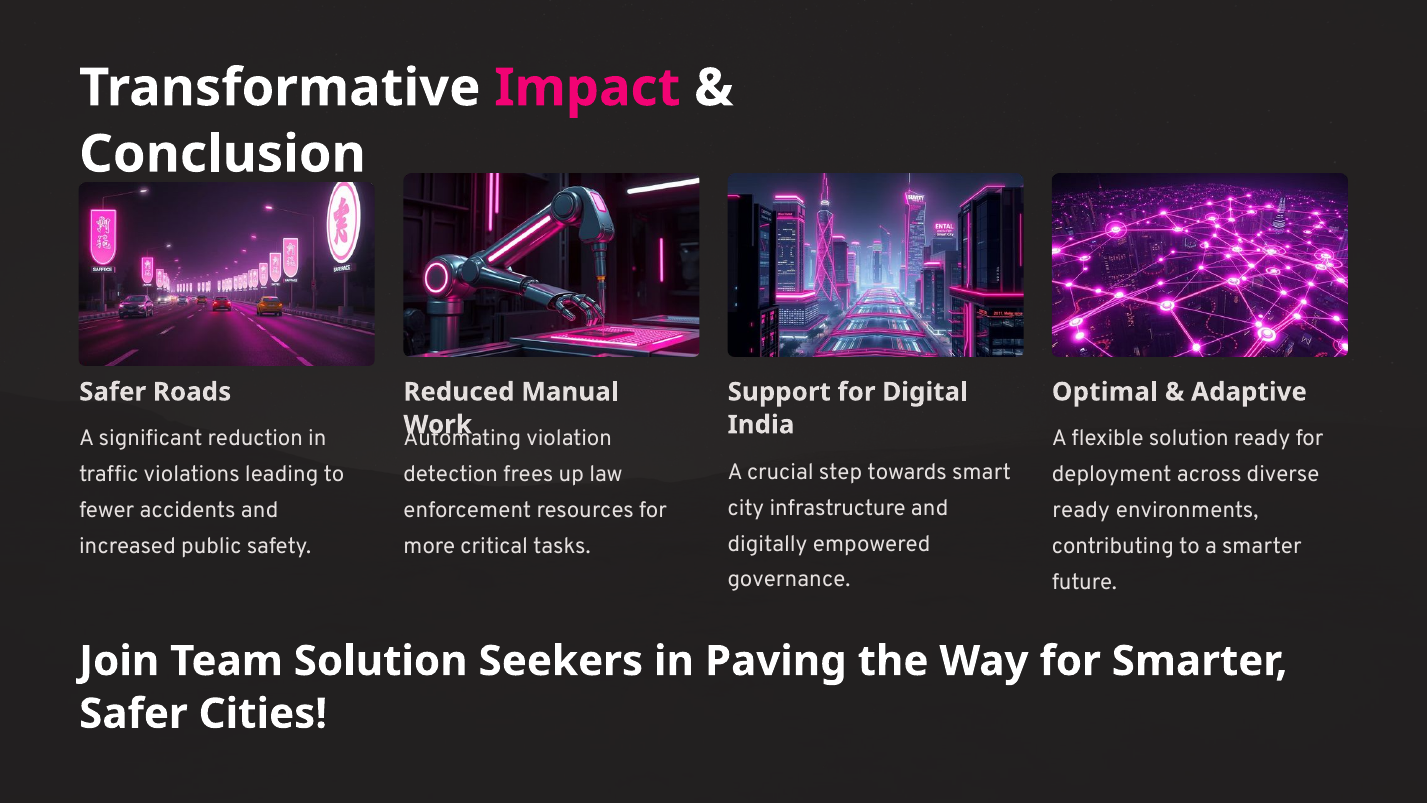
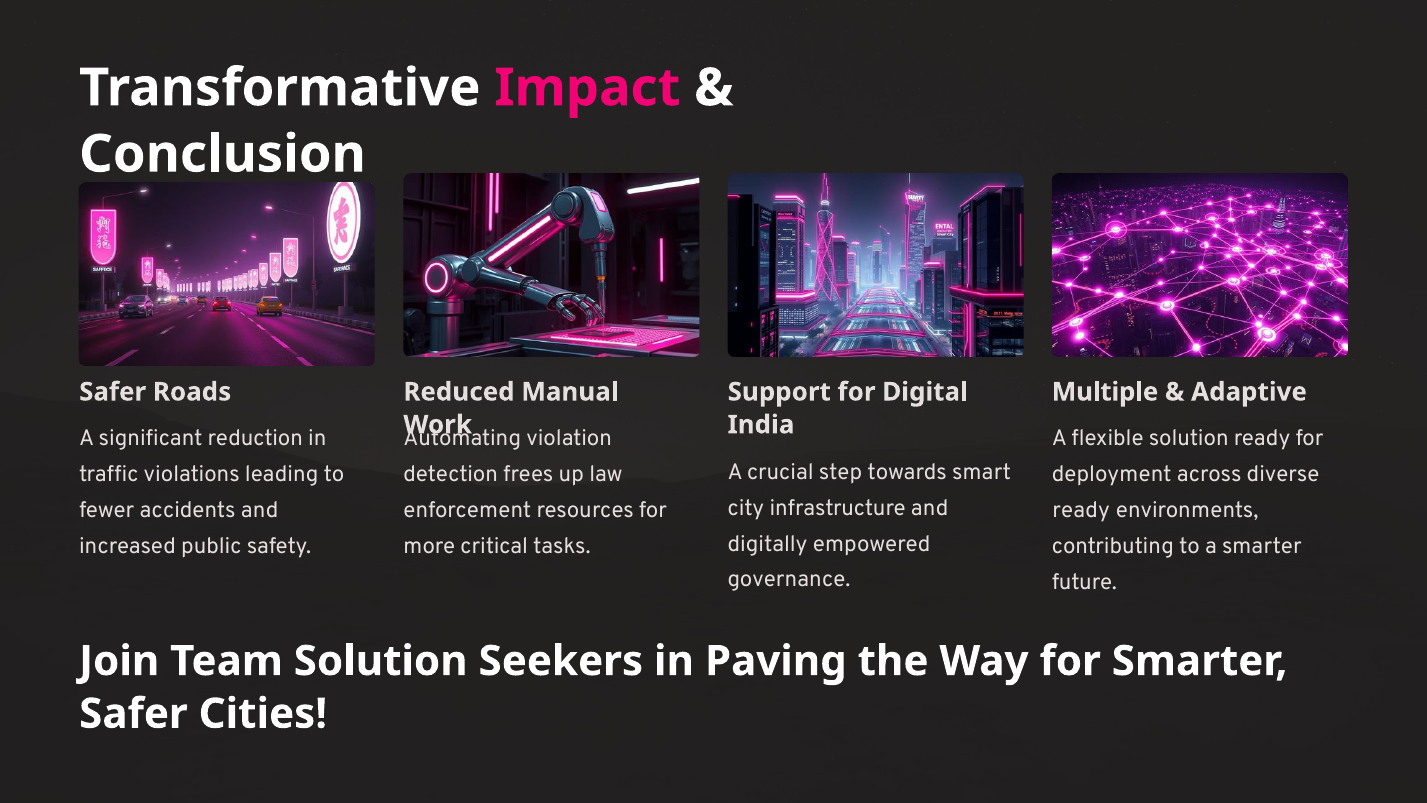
Optimal: Optimal -> Multiple (1105, 392)
